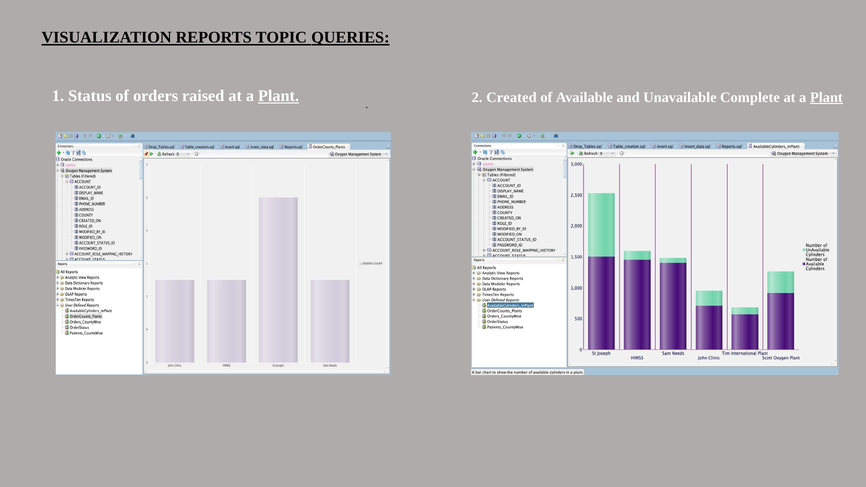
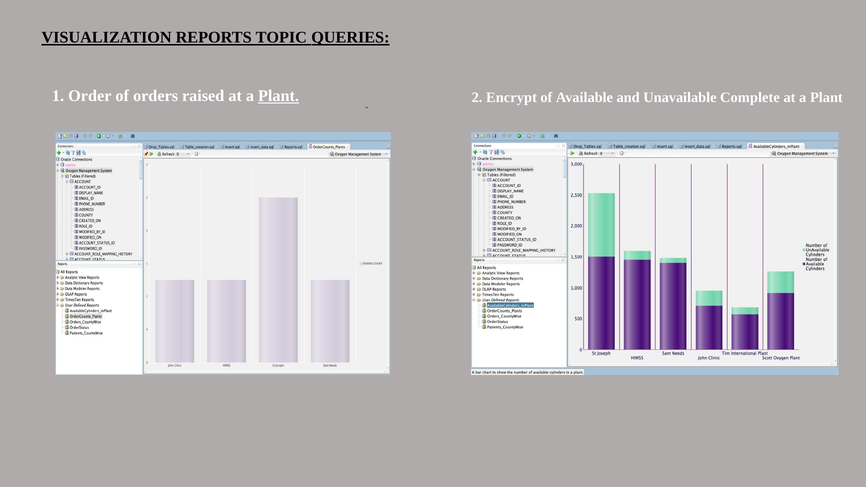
Status: Status -> Order (90, 96)
Created: Created -> Encrypt (512, 97)
Plant underline: present -> none (826, 97)
